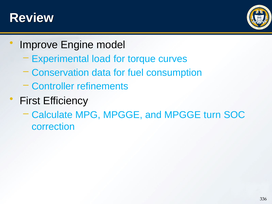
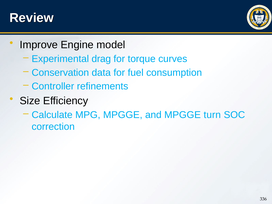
load: load -> drag (101, 59)
First: First -> Size (30, 101)
